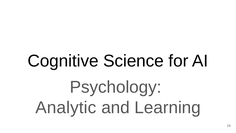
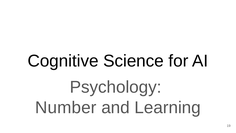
Analytic: Analytic -> Number (66, 107)
